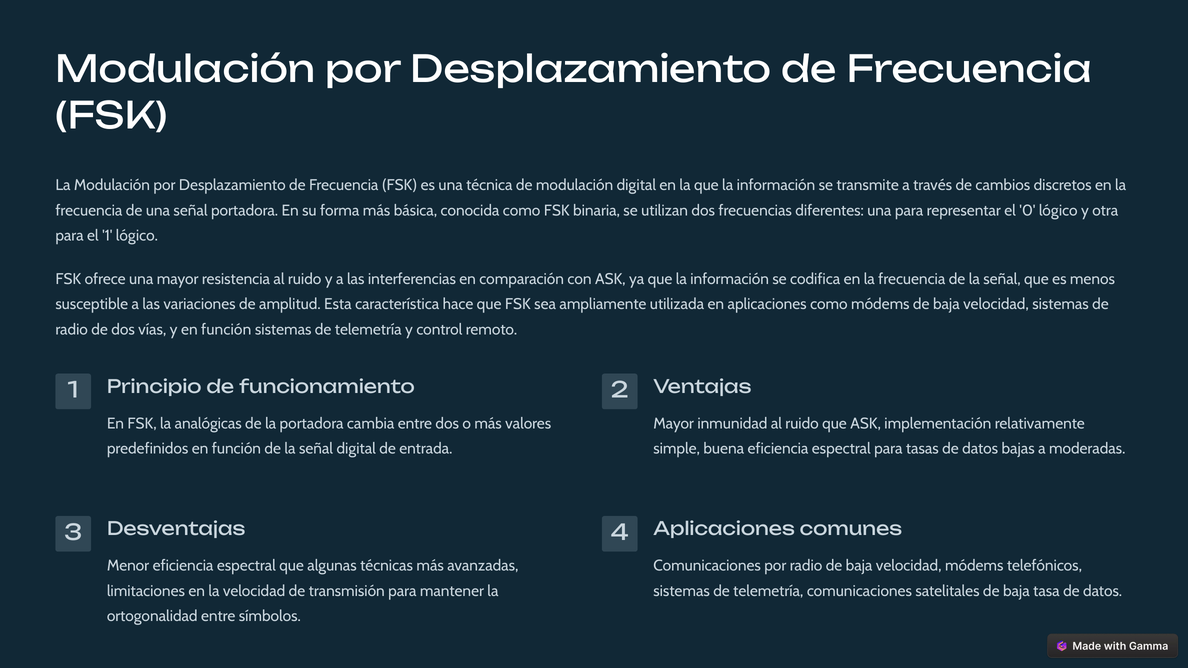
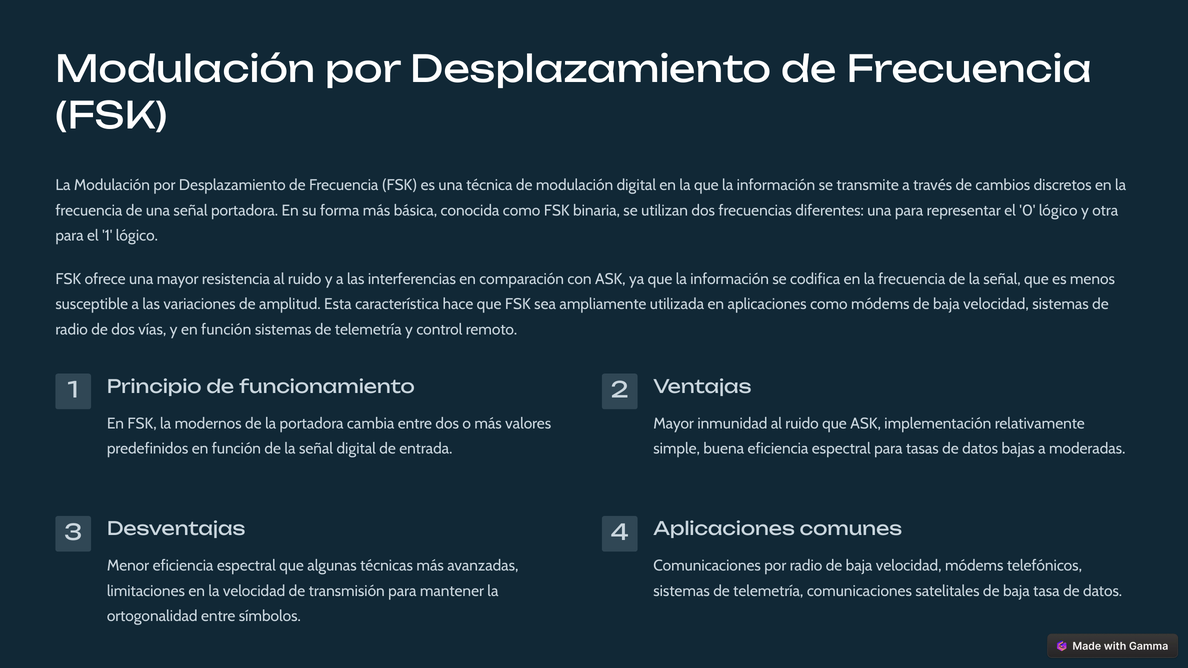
analógicas: analógicas -> modernos (208, 424)
